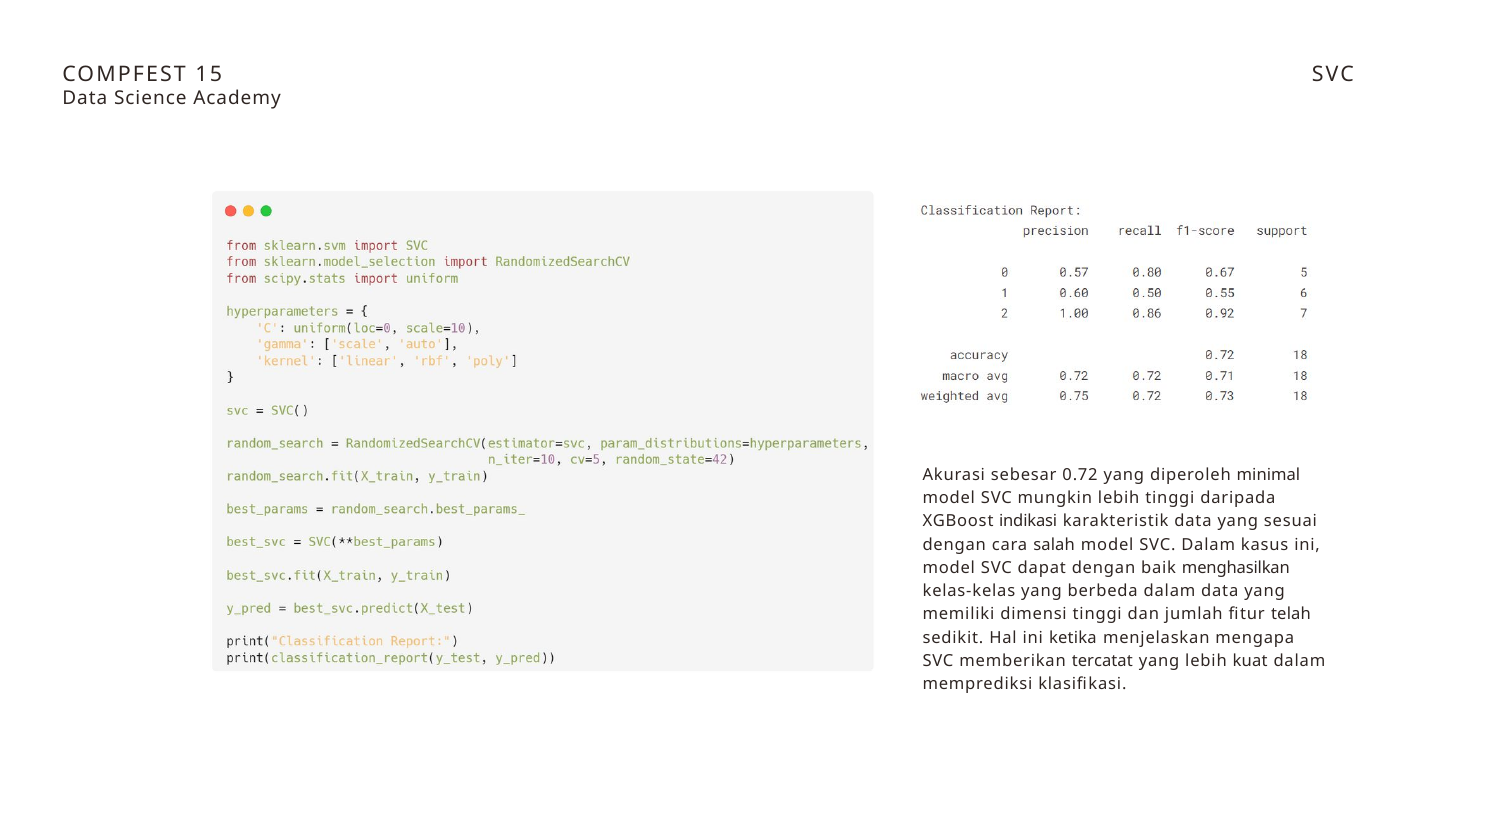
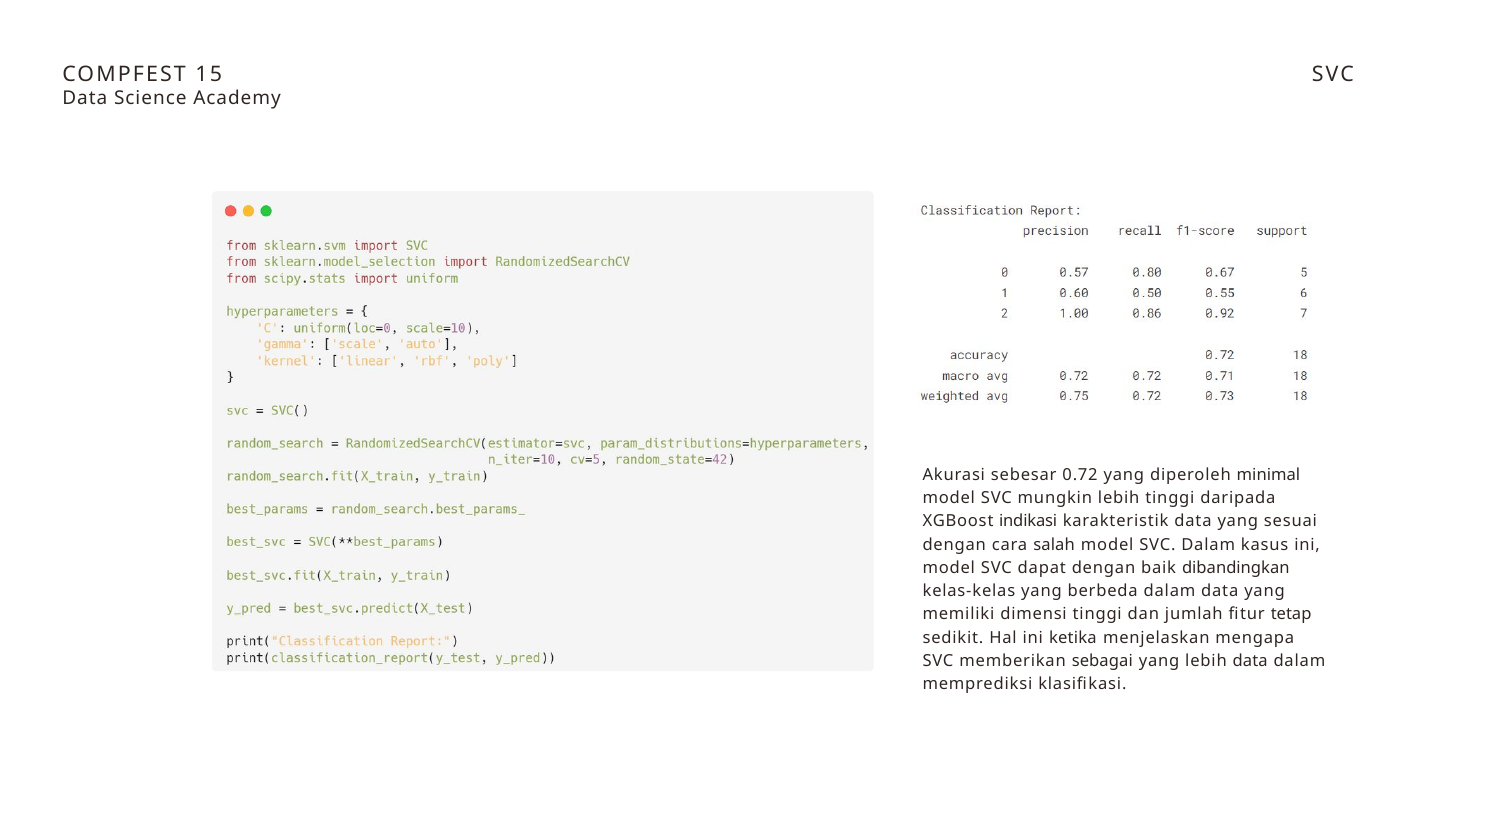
menghasilkan: menghasilkan -> dibandingkan (1236, 568)
telah: telah -> tetap (1291, 615)
tercatat: tercatat -> sebagai (1102, 661)
lebih kuat: kuat -> data (1250, 661)
